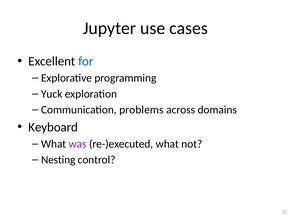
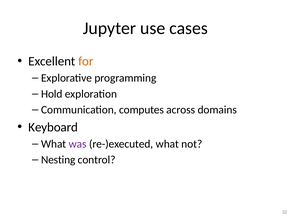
for colour: blue -> orange (86, 61)
Yuck: Yuck -> Hold (52, 94)
problems: problems -> computes (141, 109)
